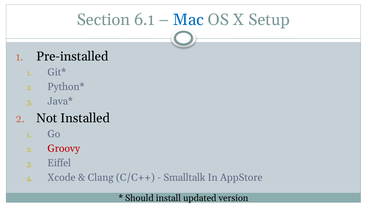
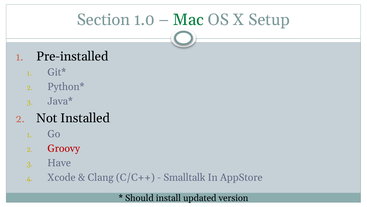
6.1: 6.1 -> 1.0 (144, 20)
Mac colour: blue -> green (188, 20)
Eiffel: Eiffel -> Have (59, 163)
